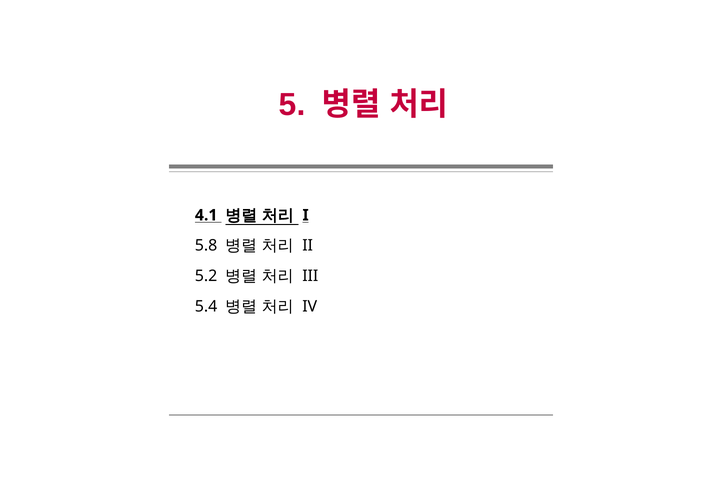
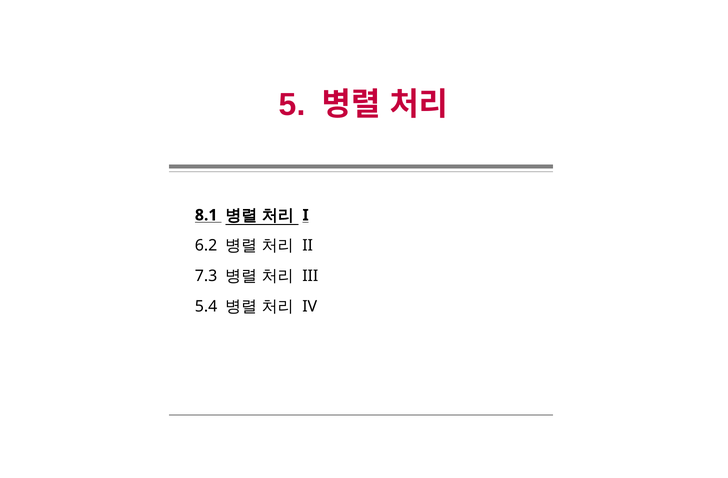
4.1: 4.1 -> 8.1 (206, 215)
5.8: 5.8 -> 6.2 (206, 246)
5.2: 5.2 -> 7.3 (206, 276)
